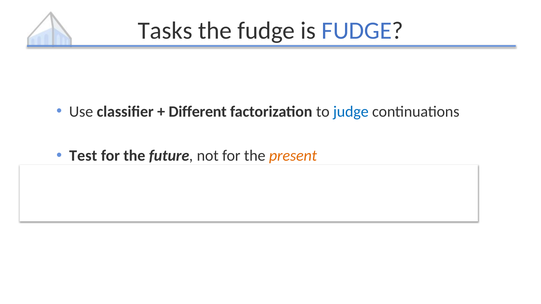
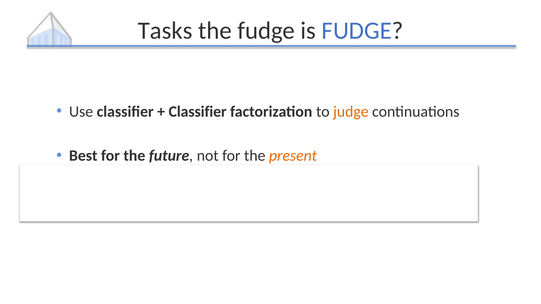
Different: Different -> Classifier (198, 112)
judge colour: blue -> orange (351, 112)
Test: Test -> Best (83, 156)
